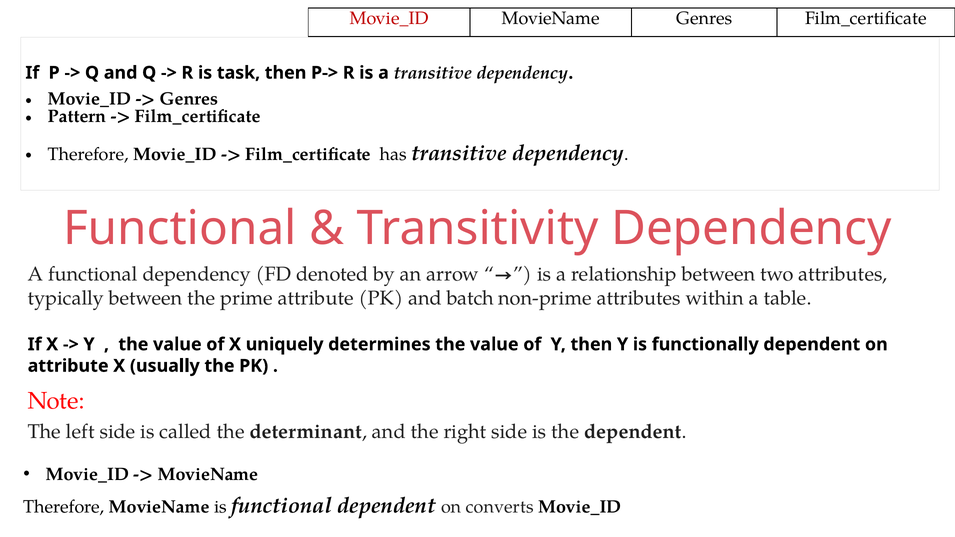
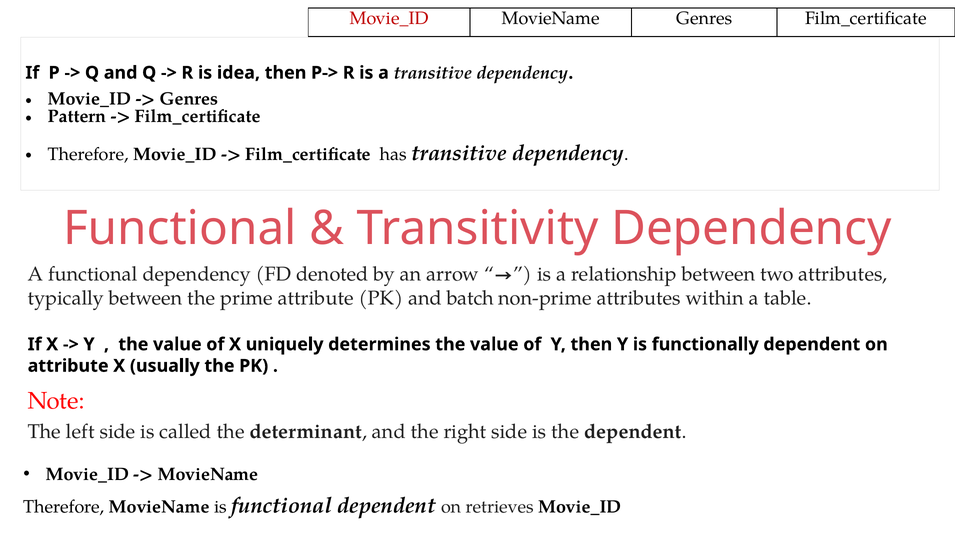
task: task -> idea (238, 73)
converts: converts -> retrieves (500, 507)
